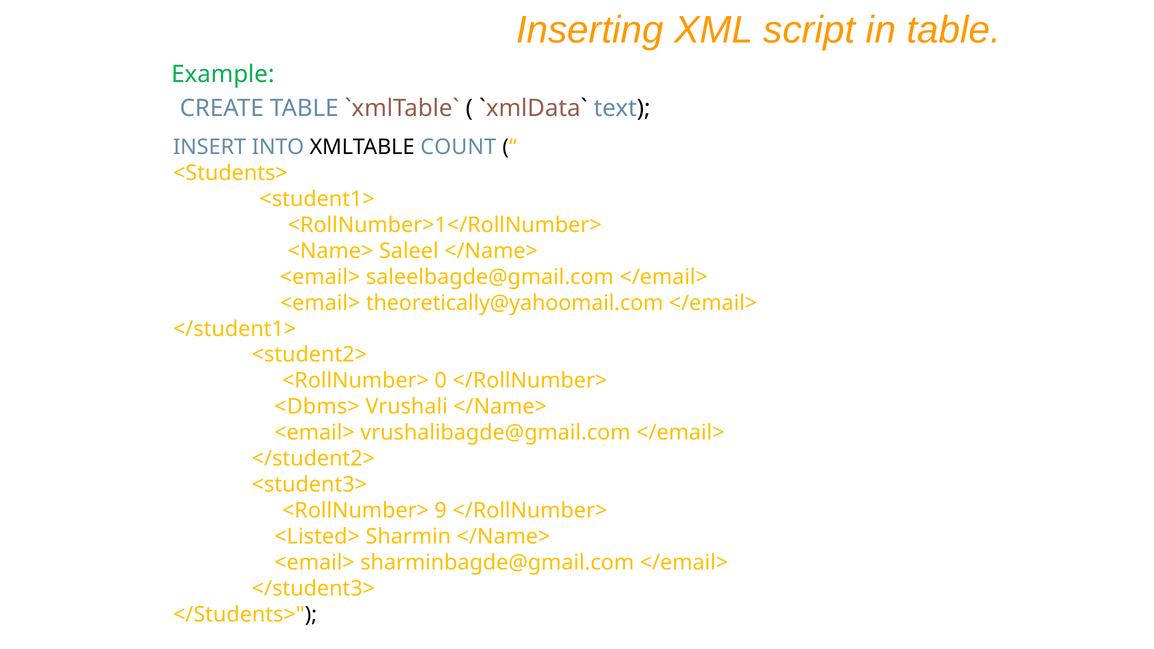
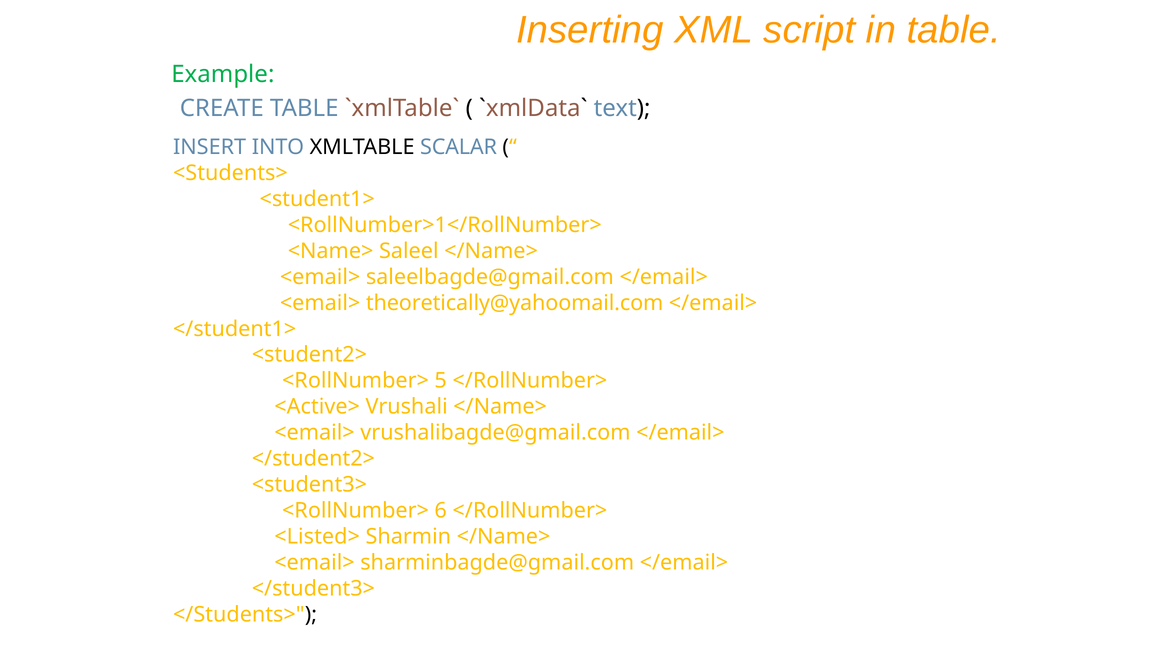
COUNT: COUNT -> SCALAR (459, 147)
0: 0 -> 5 (441, 381)
<Dbms>: <Dbms> -> <Active> (317, 407)
9: 9 -> 6 (441, 511)
